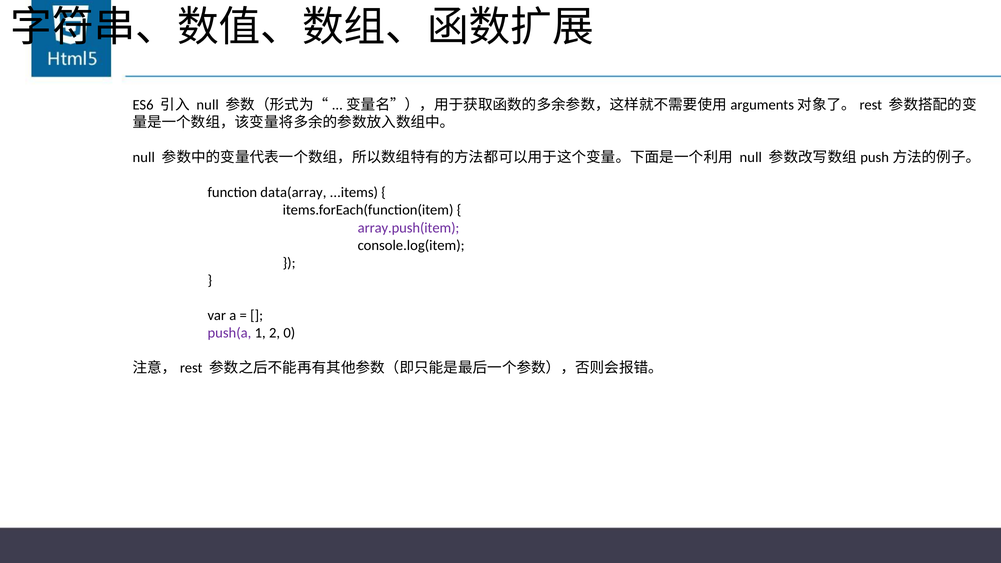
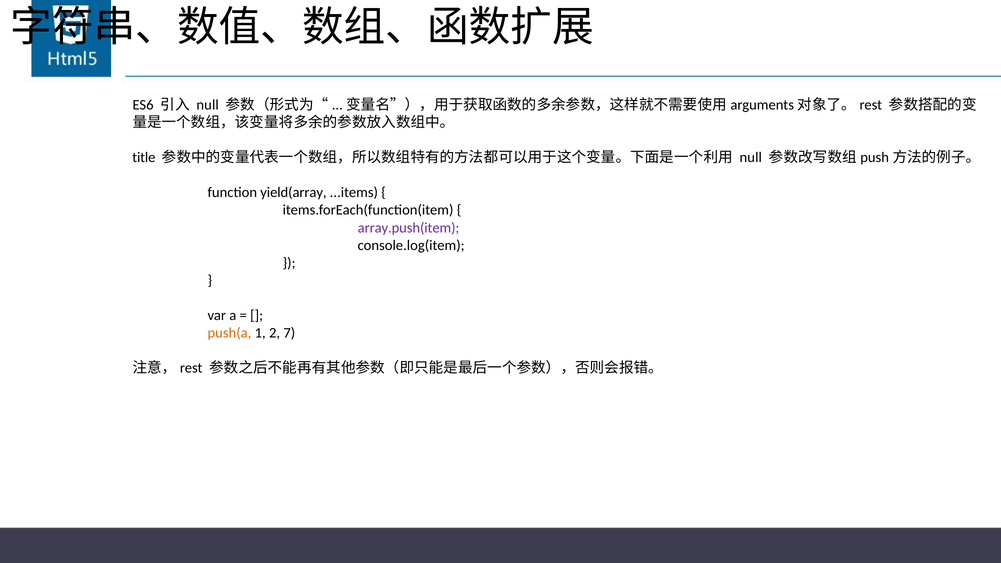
null: null -> title (144, 158)
data(array: data(array -> yield(array (293, 193)
push(a colour: purple -> orange (229, 333)
0: 0 -> 7 (289, 333)
